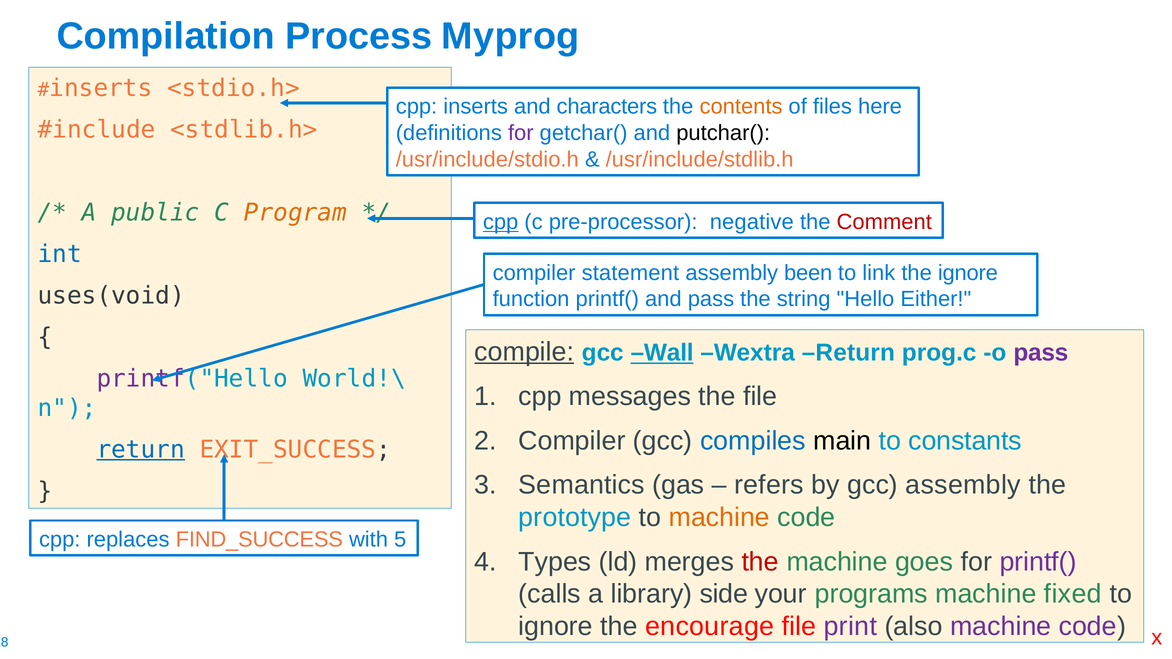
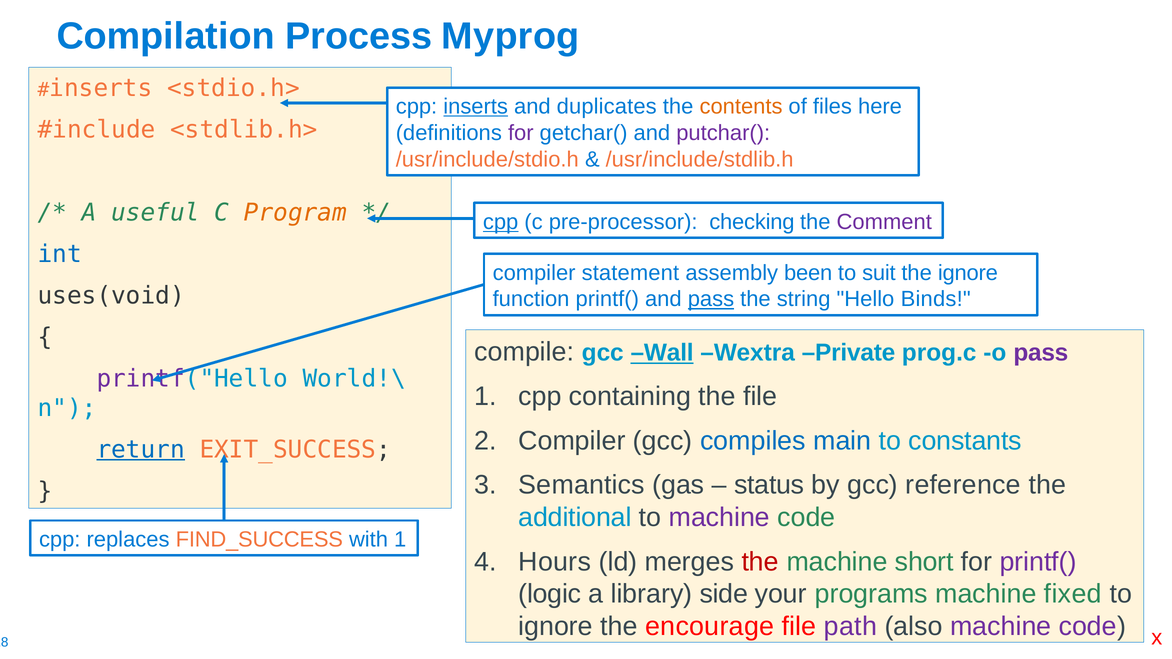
inserts underline: none -> present (476, 107)
characters: characters -> duplicates (607, 107)
putchar( colour: black -> purple (723, 133)
public: public -> useful (155, 213)
negative: negative -> checking (752, 222)
Comment colour: red -> purple (884, 222)
link: link -> suit (879, 273)
pass underline: none -> present (711, 299)
Either: Either -> Binds (936, 299)
compile underline: present -> none (524, 352)
Wextra Return: Return -> Private (849, 353)
messages: messages -> containing (630, 396)
main colour: black -> blue (842, 441)
refers: refers -> status (769, 485)
gcc assembly: assembly -> reference (963, 485)
prototype: prototype -> additional (575, 518)
machine colour: orange -> purple (719, 518)
with 5: 5 -> 1 (400, 540)
Types: Types -> Hours (555, 562)
goes: goes -> short (924, 562)
calls: calls -> logic (550, 594)
print: print -> path (850, 626)
